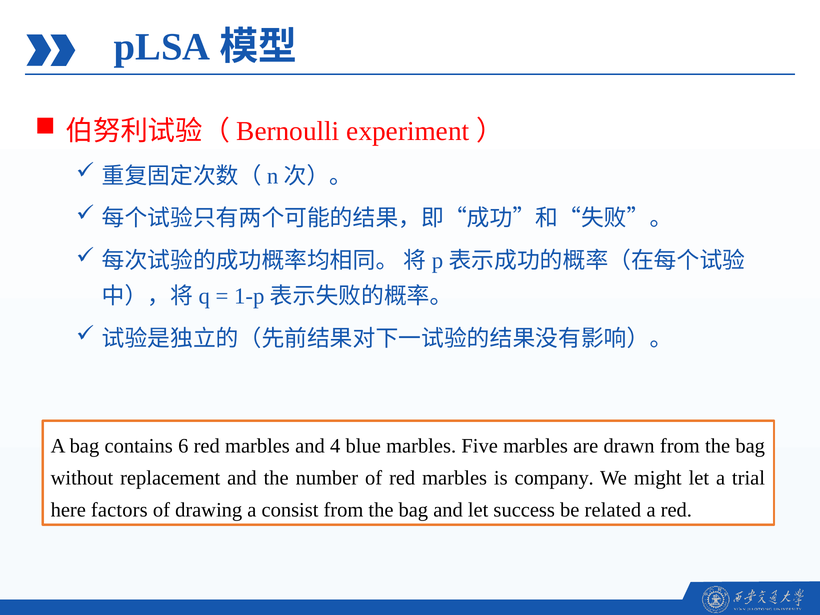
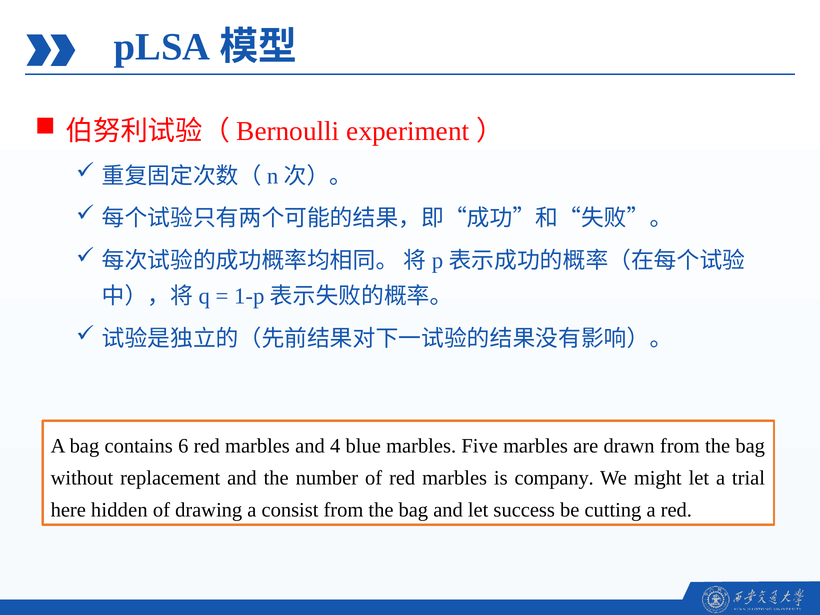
factors: factors -> hidden (119, 510)
related: related -> cutting (613, 510)
